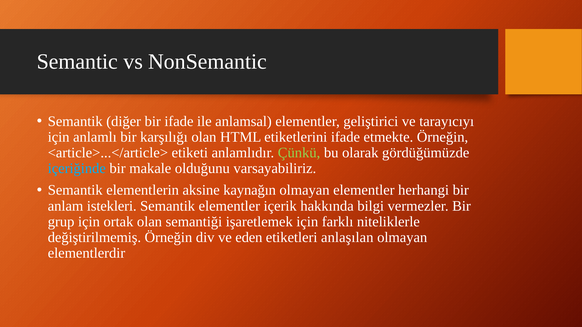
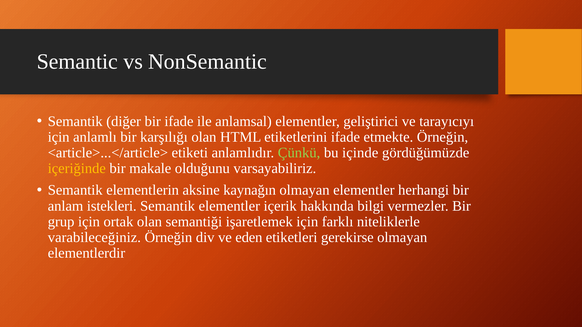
olarak: olarak -> içinde (360, 153)
içeriğinde colour: light blue -> yellow (77, 169)
değiştirilmemiş: değiştirilmemiş -> varabileceğiniz (94, 238)
anlaşılan: anlaşılan -> gerekirse (347, 238)
